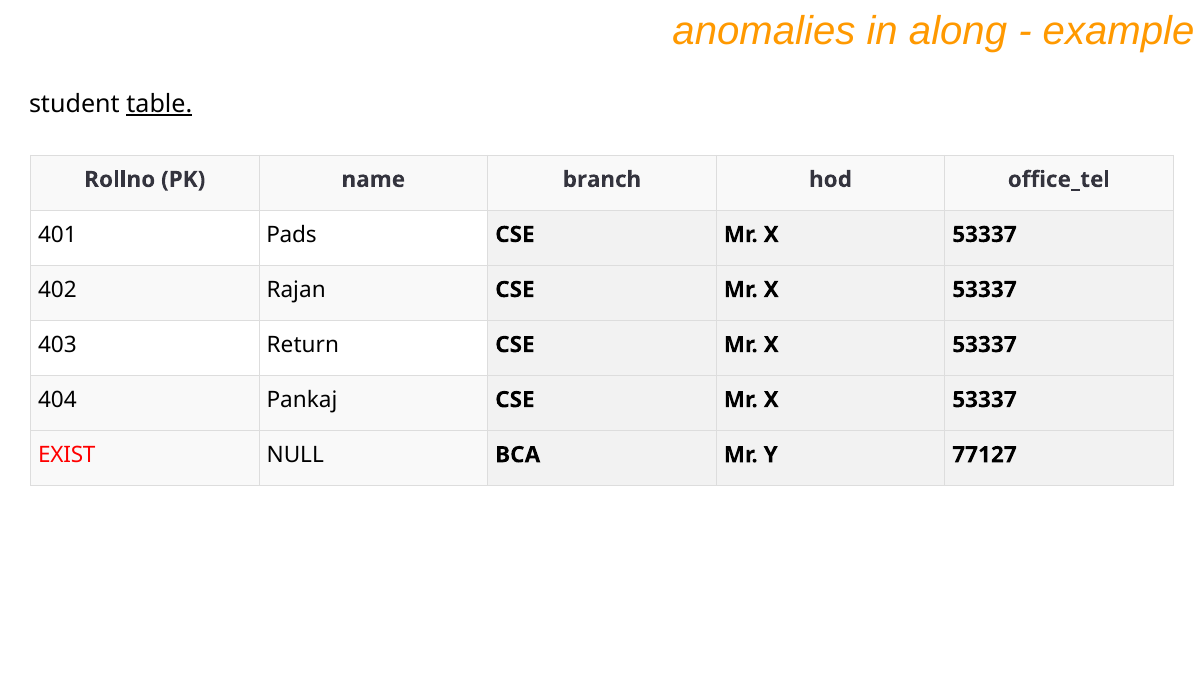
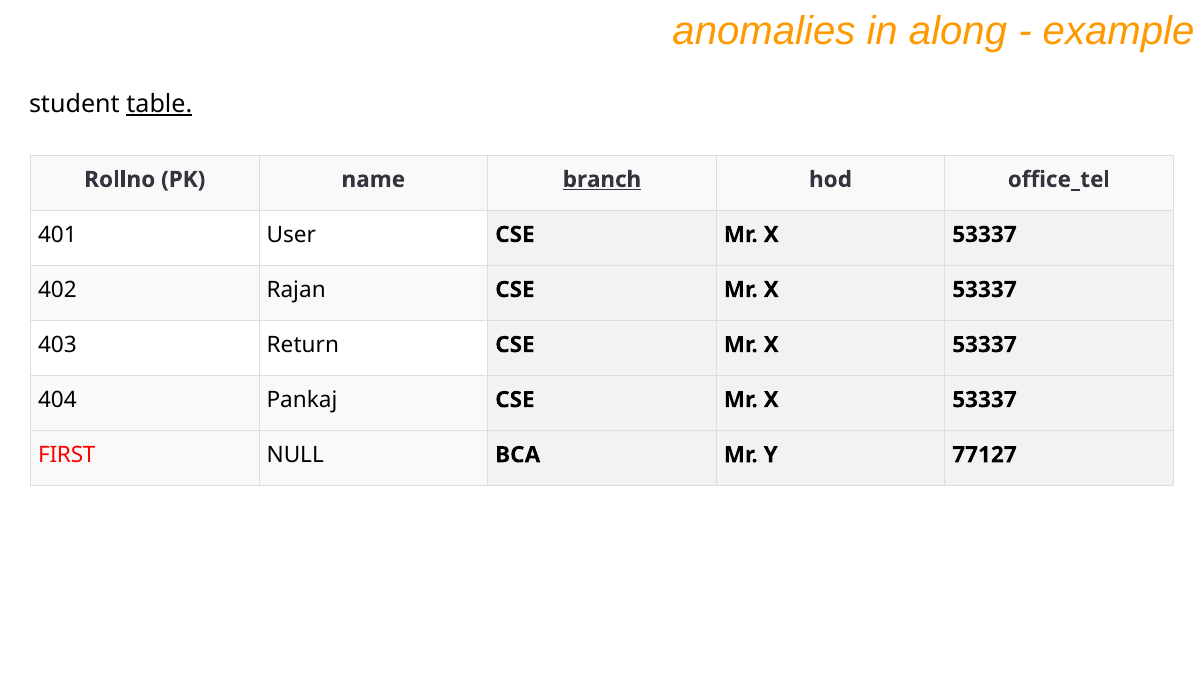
branch underline: none -> present (602, 179)
Pads: Pads -> User (291, 234)
EXIST: EXIST -> FIRST (67, 454)
